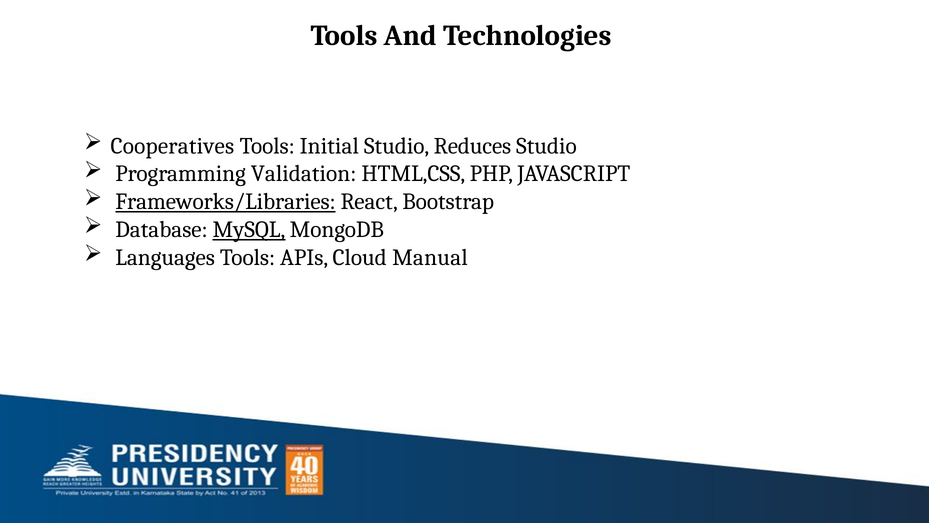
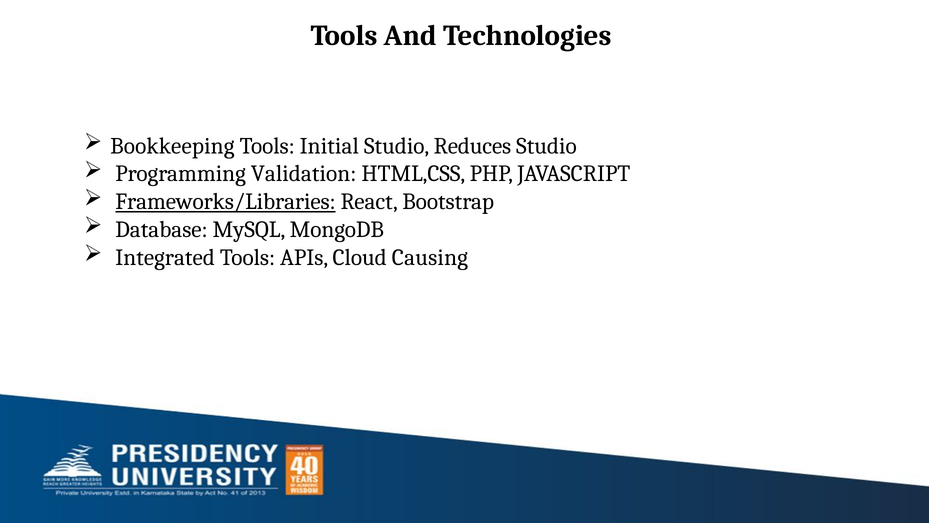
Cooperatives: Cooperatives -> Bookkeeping (172, 146)
MySQL underline: present -> none (249, 229)
Languages: Languages -> Integrated (165, 257)
Manual: Manual -> Causing (430, 257)
